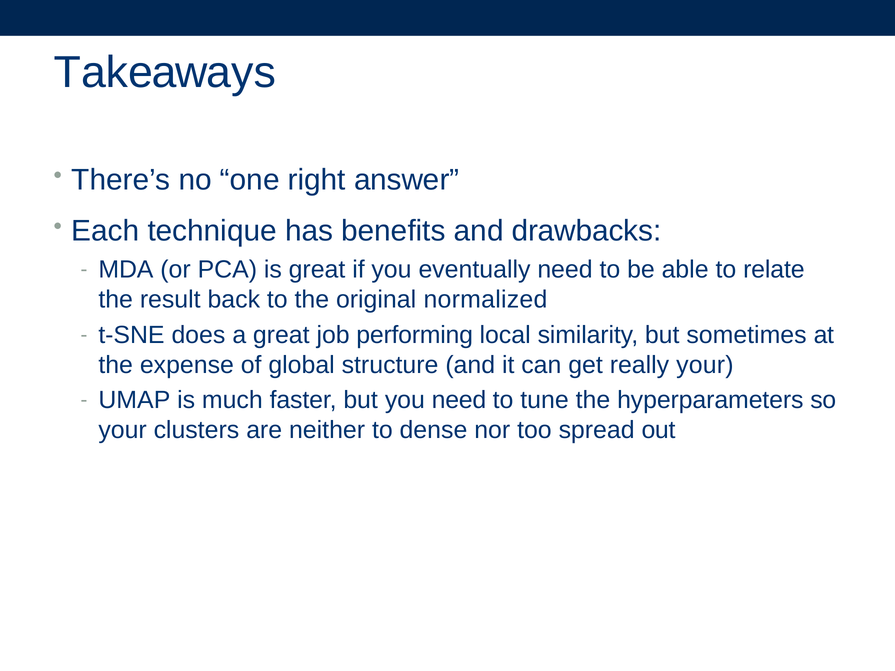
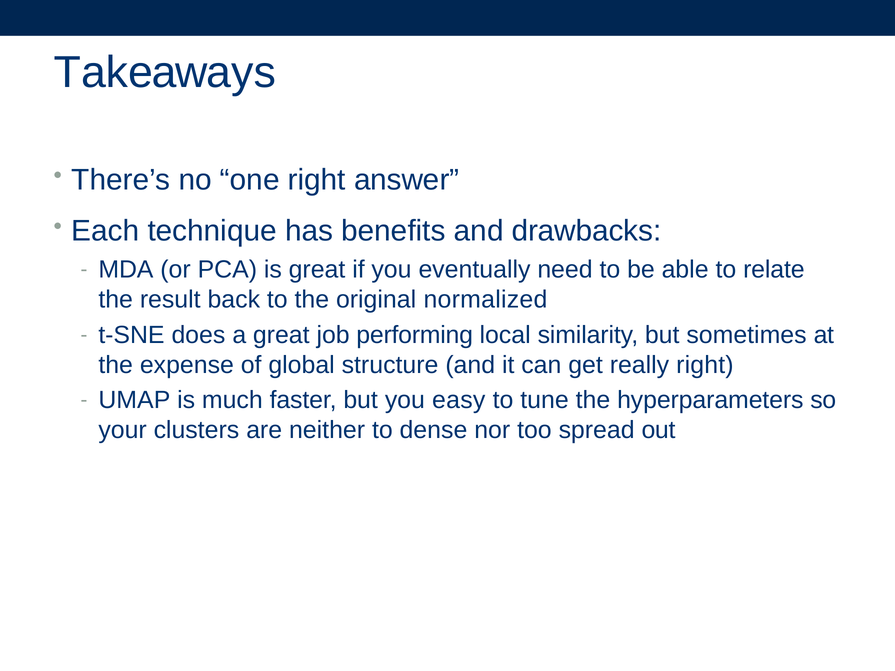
really your: your -> right (705, 365)
you need: need -> easy (459, 400)
